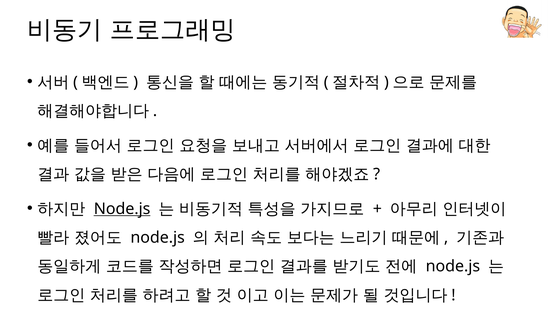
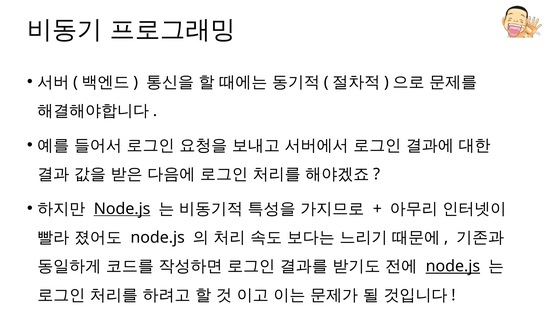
node.js underline: none -> present (453, 266)
